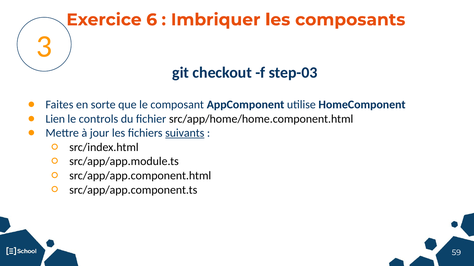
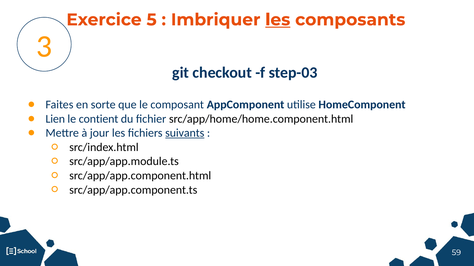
6: 6 -> 5 (152, 20)
les underline: none -> present (278, 20)
controls: controls -> contient (99, 119)
